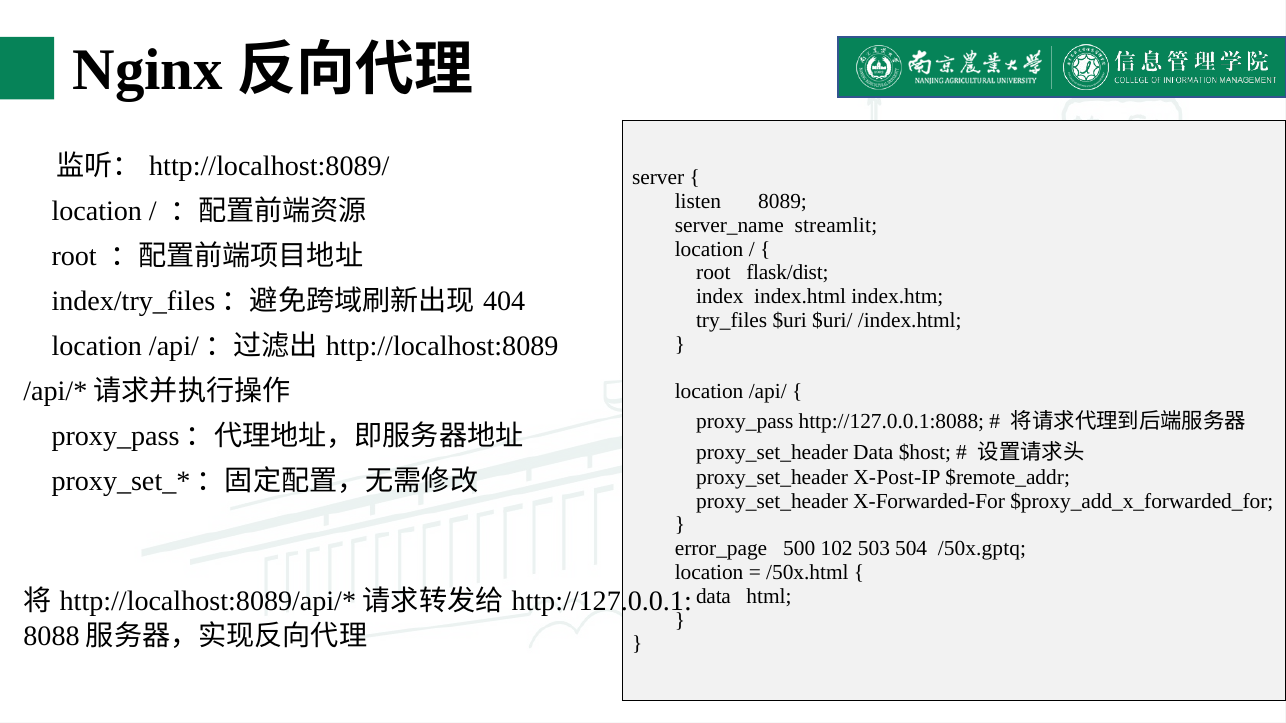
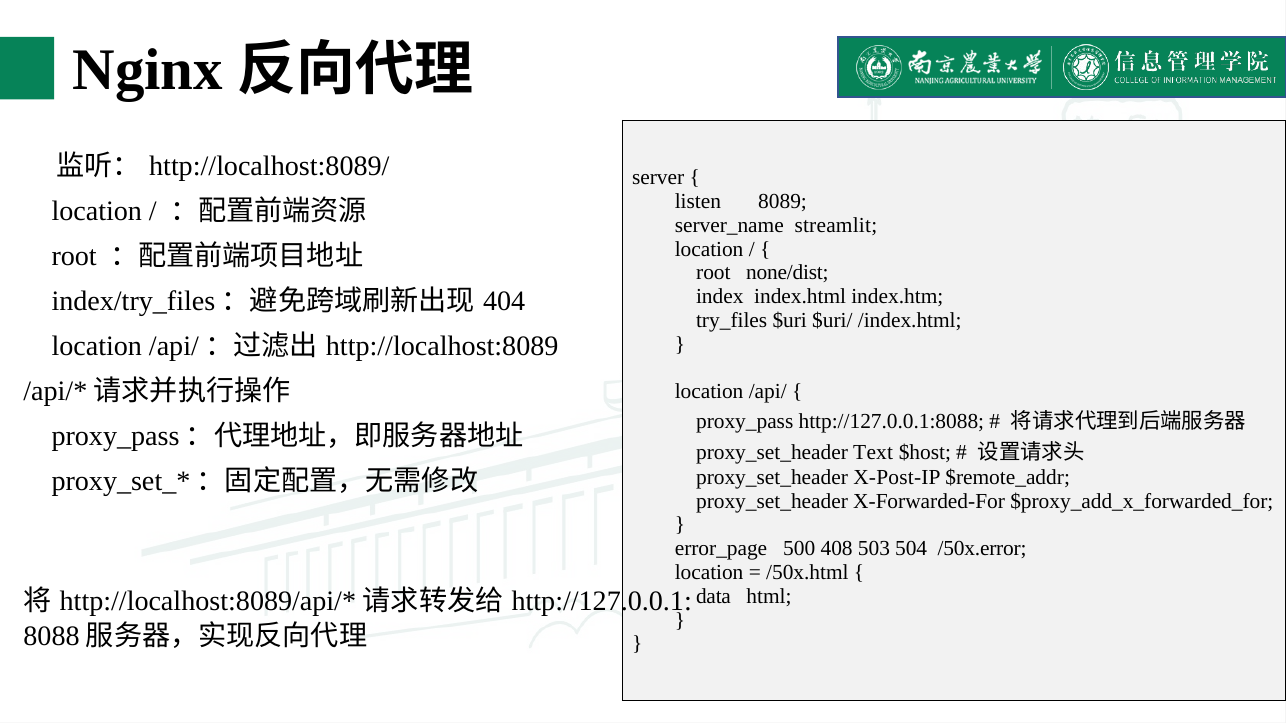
flask/dist: flask/dist -> none/dist (787, 273)
Data: Data -> Text (873, 452)
102: 102 -> 408 (837, 549)
/50x.gptq: /50x.gptq -> /50x.error (982, 549)
